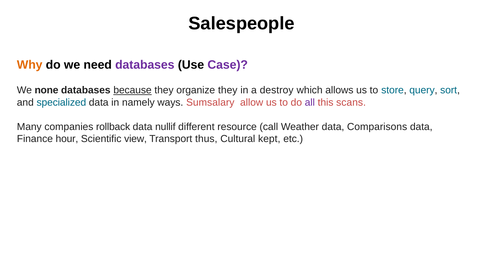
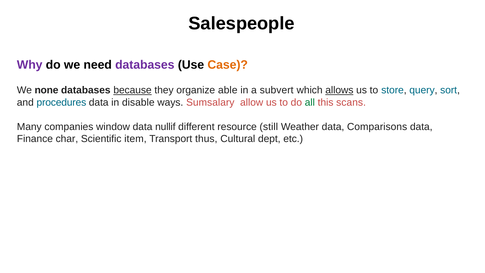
Why colour: orange -> purple (30, 65)
Case colour: purple -> orange (228, 65)
organize they: they -> able (228, 90)
destroy: destroy -> subvert (277, 90)
allows underline: none -> present (339, 90)
specialized: specialized -> procedures (61, 102)
namely: namely -> disable (138, 102)
all colour: purple -> green (310, 102)
rollback: rollback -> window (113, 127)
call: call -> still (269, 127)
hour: hour -> char (67, 139)
view: view -> item (135, 139)
kept: kept -> dept (269, 139)
